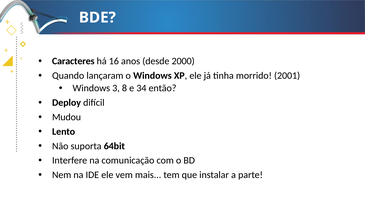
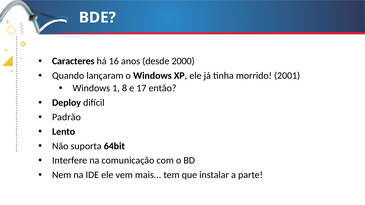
3: 3 -> 1 (116, 88)
34: 34 -> 17 (141, 88)
Mudou: Mudou -> Padrão (66, 117)
